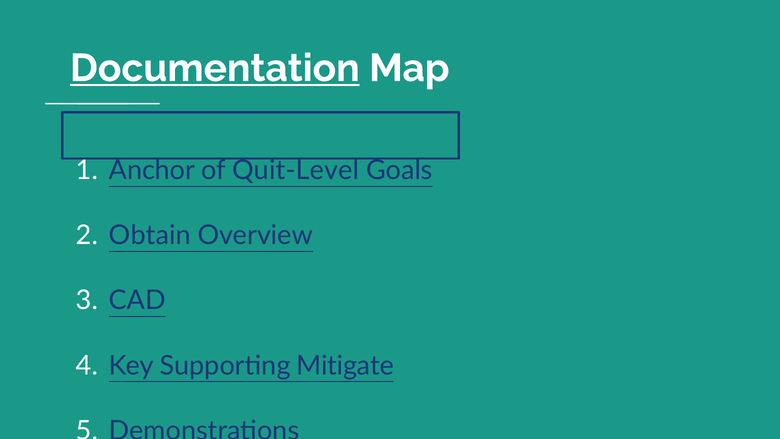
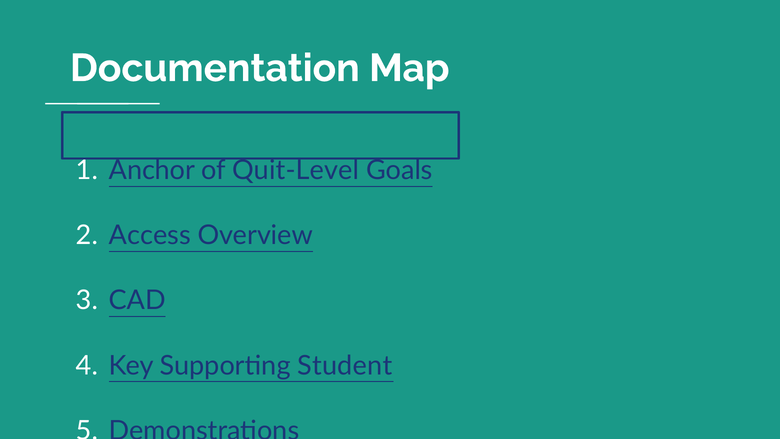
Documentation underline: present -> none (215, 68)
Obtain: Obtain -> Access (150, 235)
Mitigate: Mitigate -> Student (345, 365)
